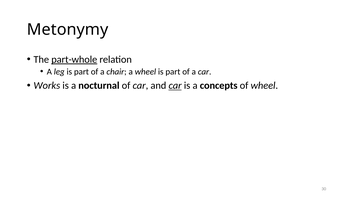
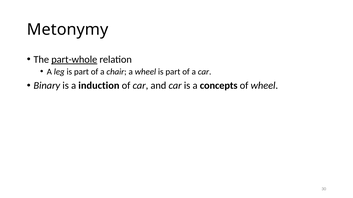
Works: Works -> Binary (47, 86)
nocturnal: nocturnal -> induction (99, 86)
car underline: present -> none (175, 86)
